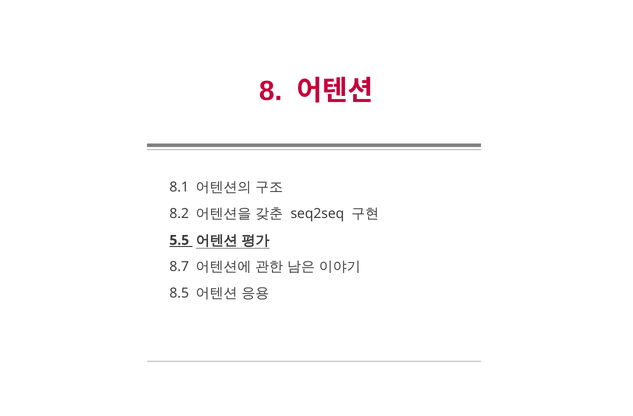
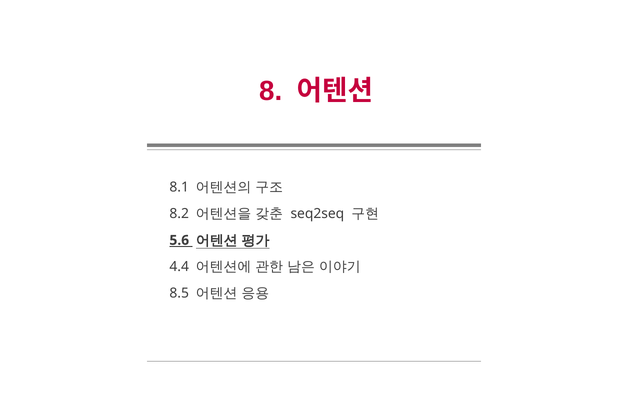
5.5: 5.5 -> 5.6 (179, 240)
8.7: 8.7 -> 4.4 (179, 267)
